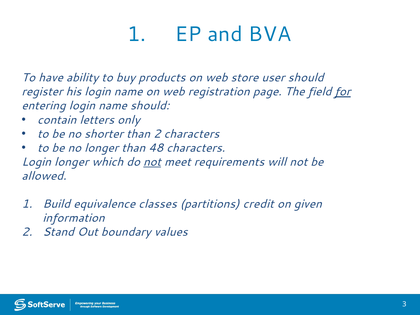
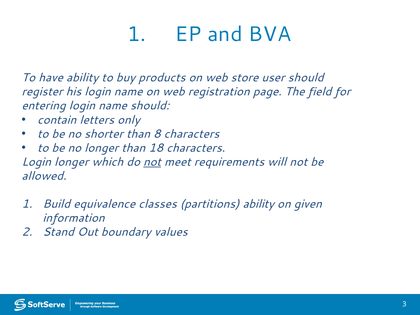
for underline: present -> none (343, 92)
than 2: 2 -> 8 (157, 134)
48: 48 -> 18 (156, 148)
partitions credit: credit -> ability (258, 204)
